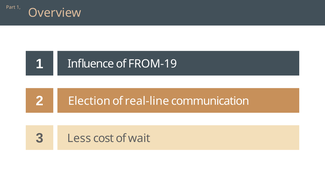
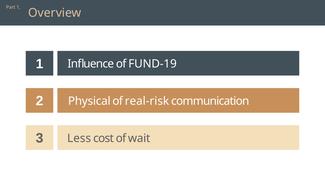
FROM-19: FROM-19 -> FUND-19 (153, 64)
Election: Election -> Physical (89, 101)
real-line: real-line -> real-risk (147, 101)
